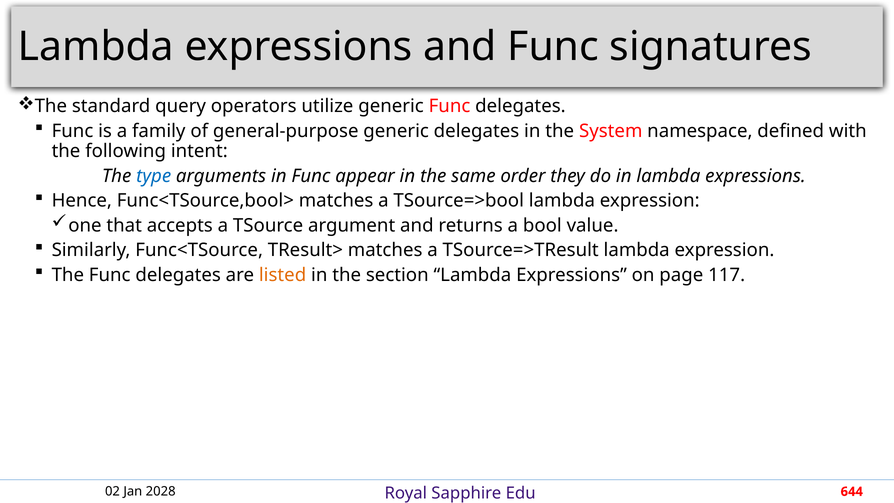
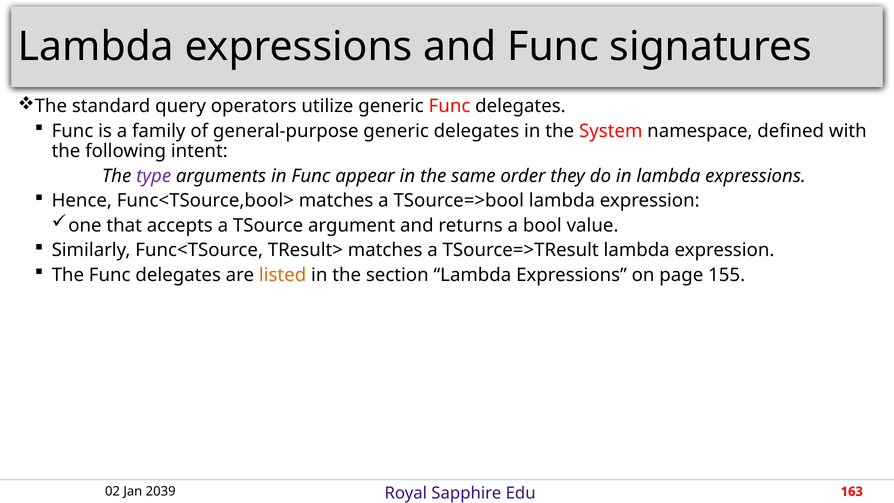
type colour: blue -> purple (154, 176)
117: 117 -> 155 (727, 275)
2028: 2028 -> 2039 (161, 492)
644: 644 -> 163 (852, 492)
